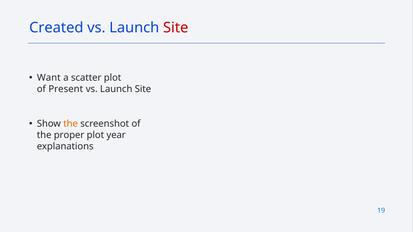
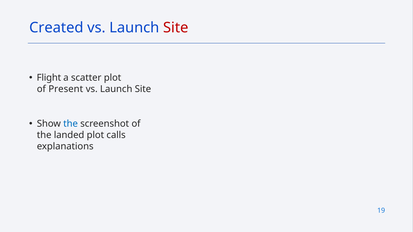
Want: Want -> Flight (49, 78)
the colour: orange -> blue (71, 124)
proper: proper -> landed (69, 135)
year: year -> calls (116, 135)
